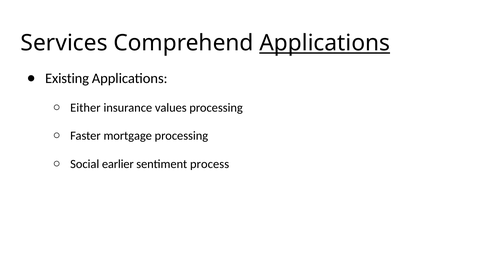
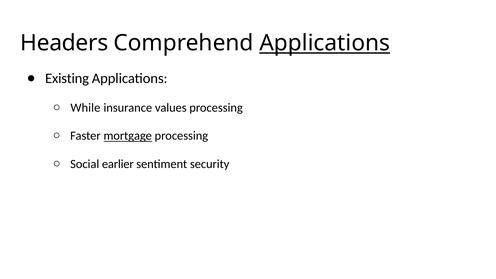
Services: Services -> Headers (64, 43)
Either: Either -> While (85, 108)
mortgage underline: none -> present (128, 136)
process: process -> security (210, 164)
